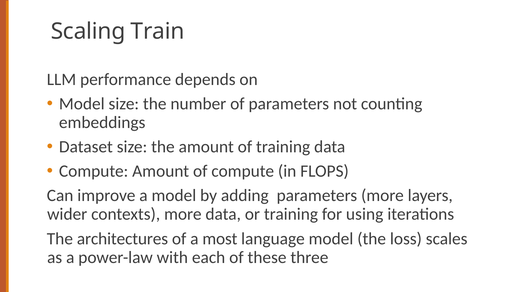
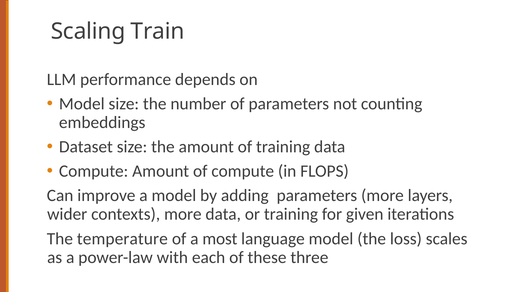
using: using -> given (365, 215)
architectures: architectures -> temperature (122, 239)
